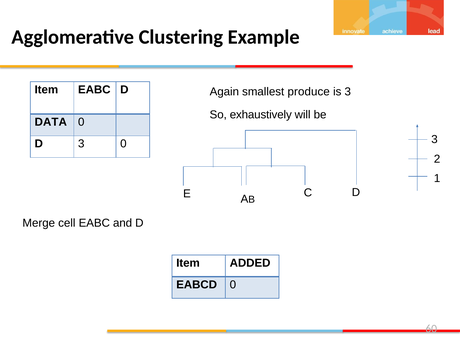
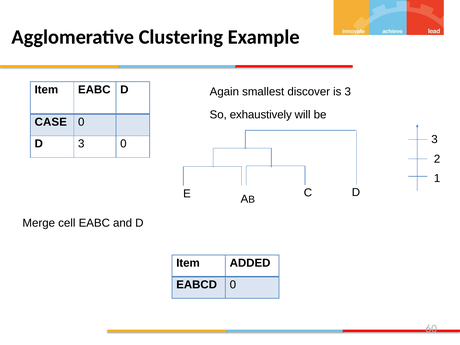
produce: produce -> discover (309, 92)
DATA: DATA -> CASE (51, 122)
